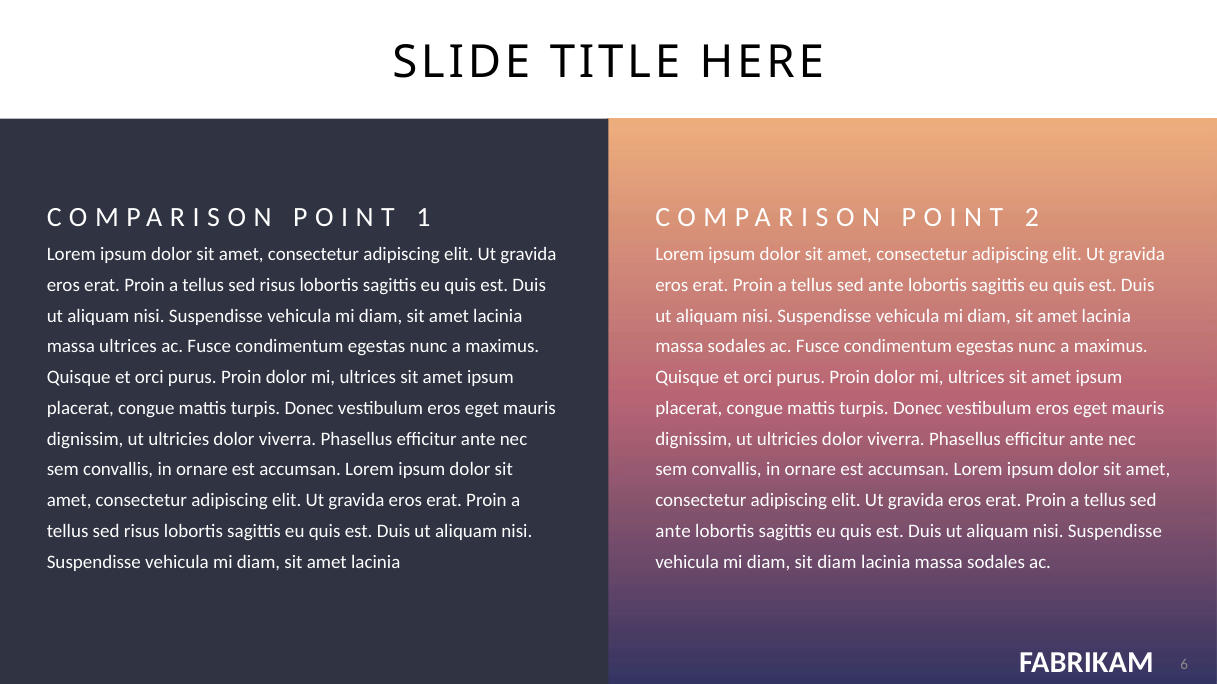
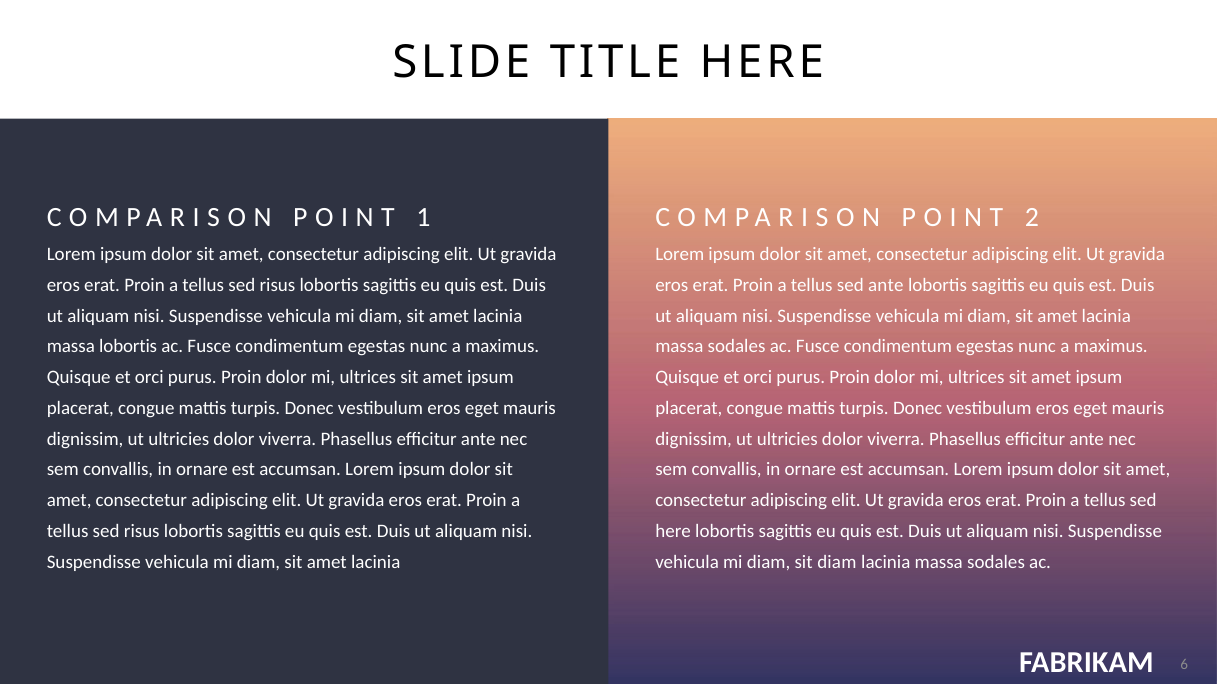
massa ultrices: ultrices -> lobortis (128, 347)
ante: ante -> here (673, 532)
